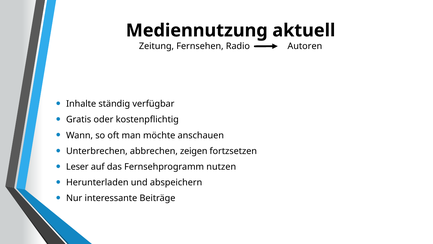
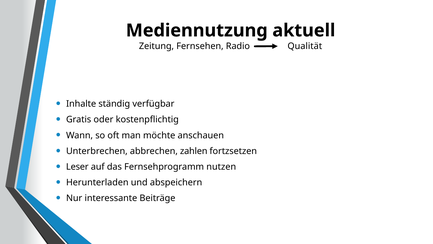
Autoren: Autoren -> Qualität (305, 46)
zeigen: zeigen -> zahlen (194, 151)
